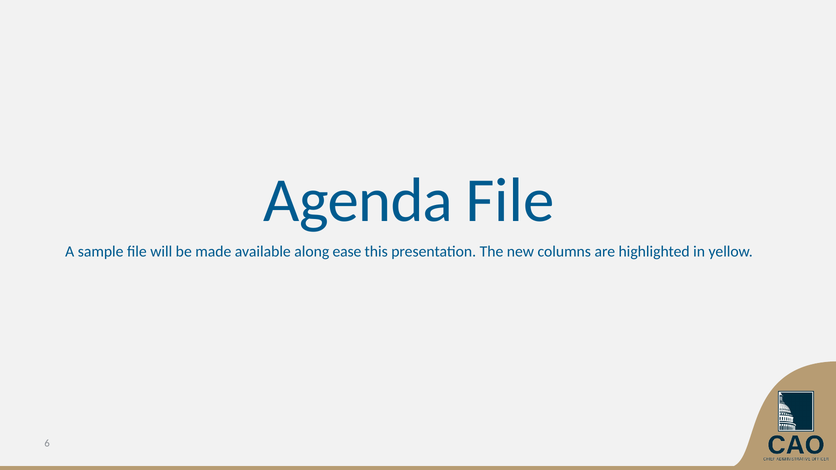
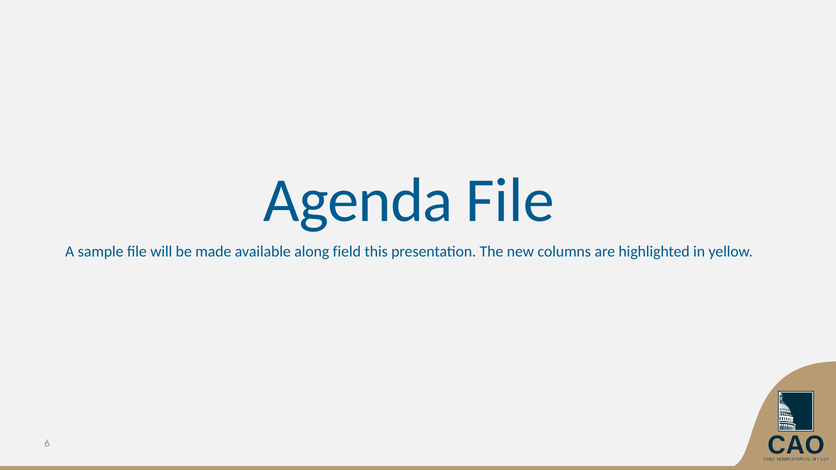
ease: ease -> field (347, 252)
